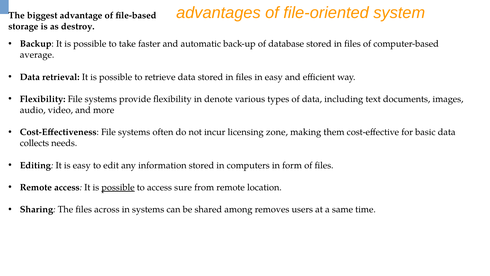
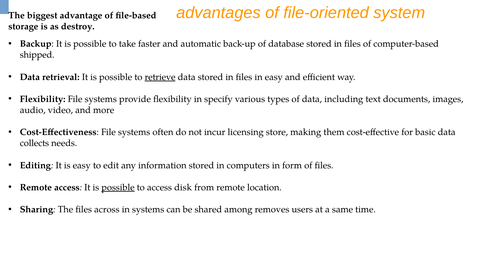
average: average -> shipped (37, 55)
retrieve underline: none -> present (160, 77)
denote: denote -> specify (218, 99)
zone: zone -> store (277, 132)
sure: sure -> disk (183, 187)
